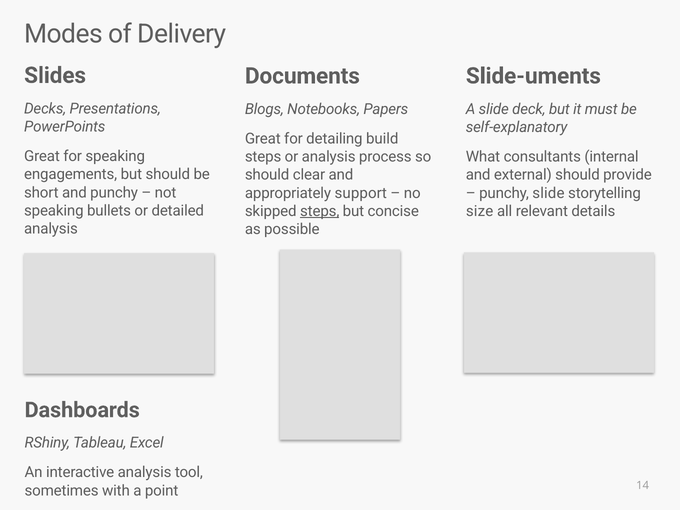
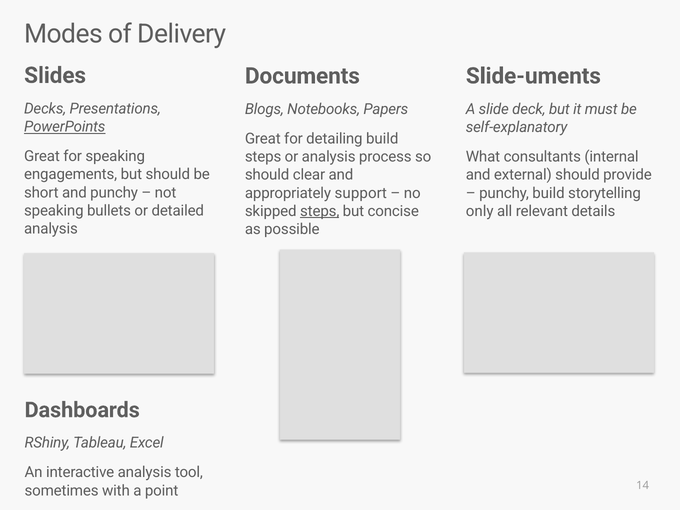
PowerPoints underline: none -> present (65, 127)
punchy slide: slide -> build (549, 193)
size: size -> only (480, 211)
